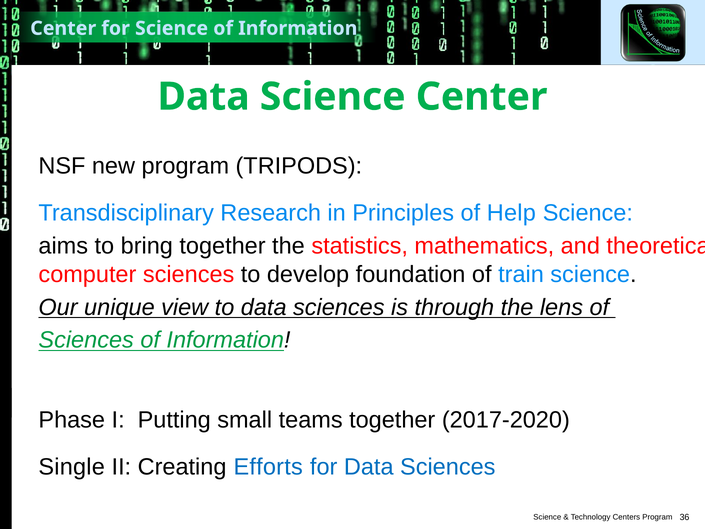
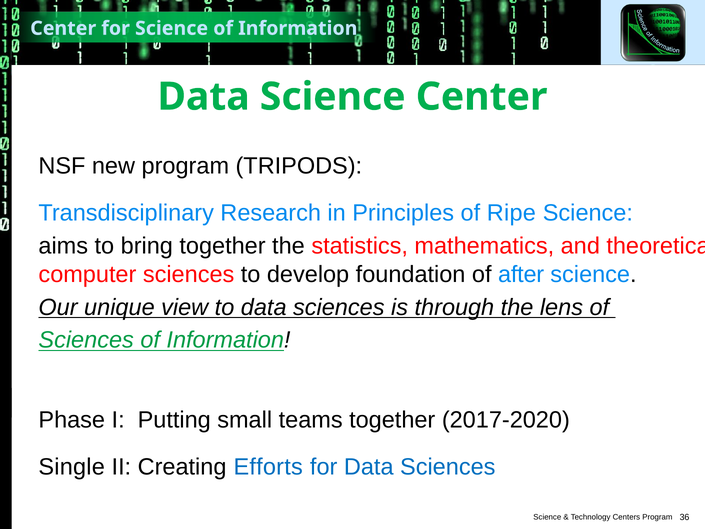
Help: Help -> Ripe (511, 213)
train: train -> after (521, 274)
